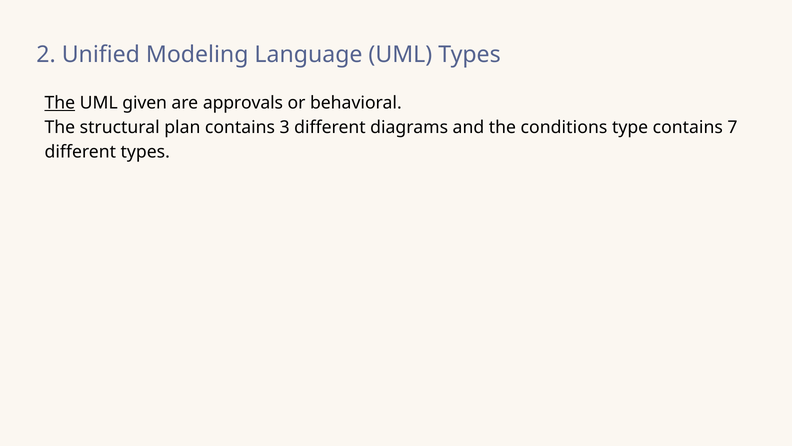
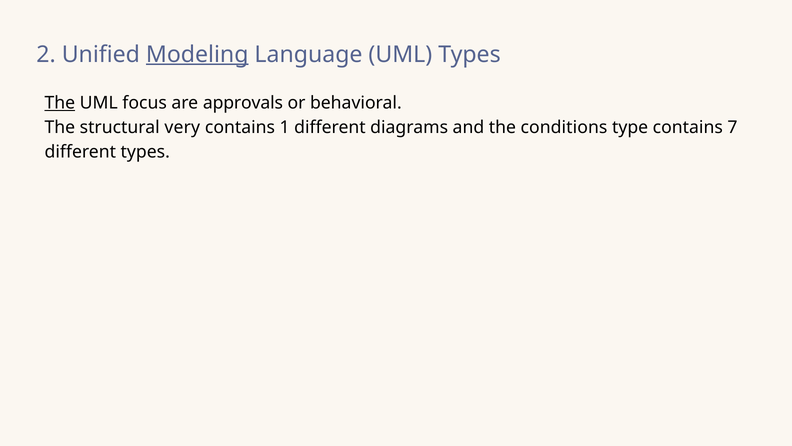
Modeling underline: none -> present (197, 54)
given: given -> focus (145, 103)
plan: plan -> very (182, 127)
3: 3 -> 1 (285, 127)
